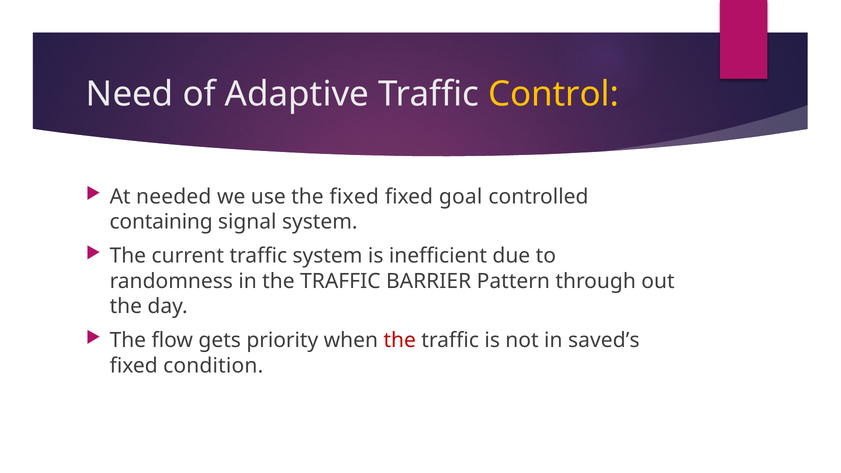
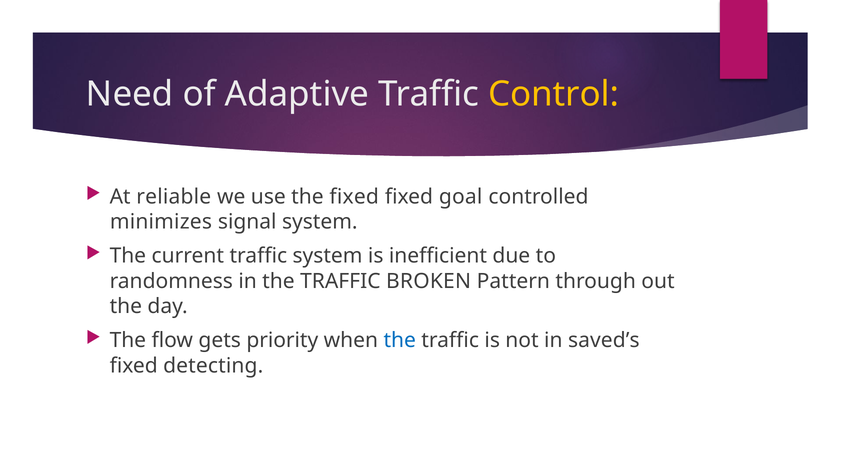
needed: needed -> reliable (174, 197)
containing: containing -> minimizes (161, 222)
BARRIER: BARRIER -> BROKEN (429, 281)
the colour: red -> blue (400, 341)
condition: condition -> detecting (213, 366)
